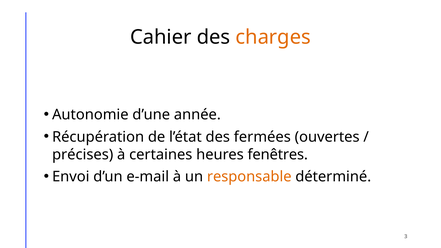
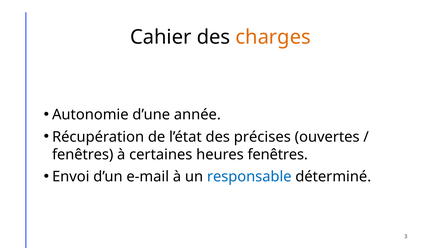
fermées: fermées -> précises (262, 137)
précises: précises -> fenêtres (83, 155)
responsable colour: orange -> blue (249, 177)
